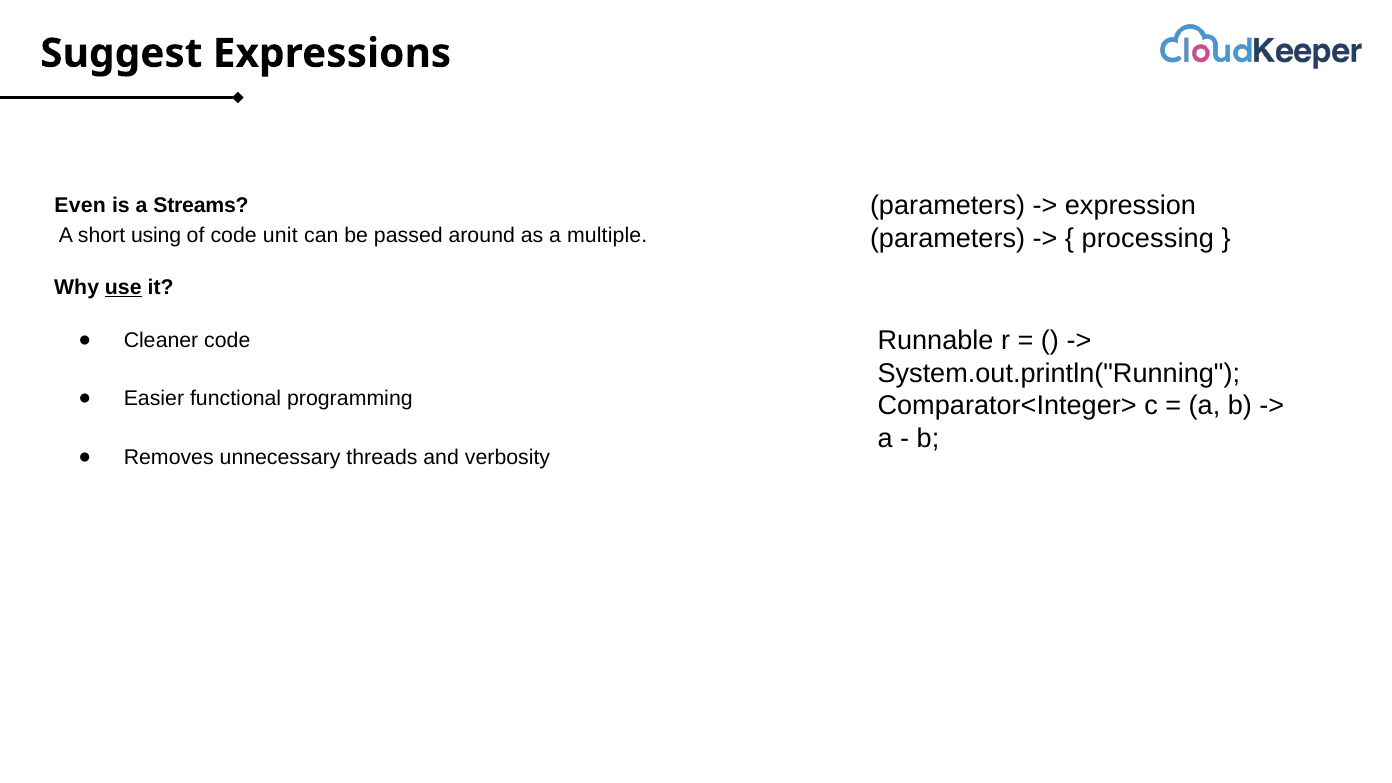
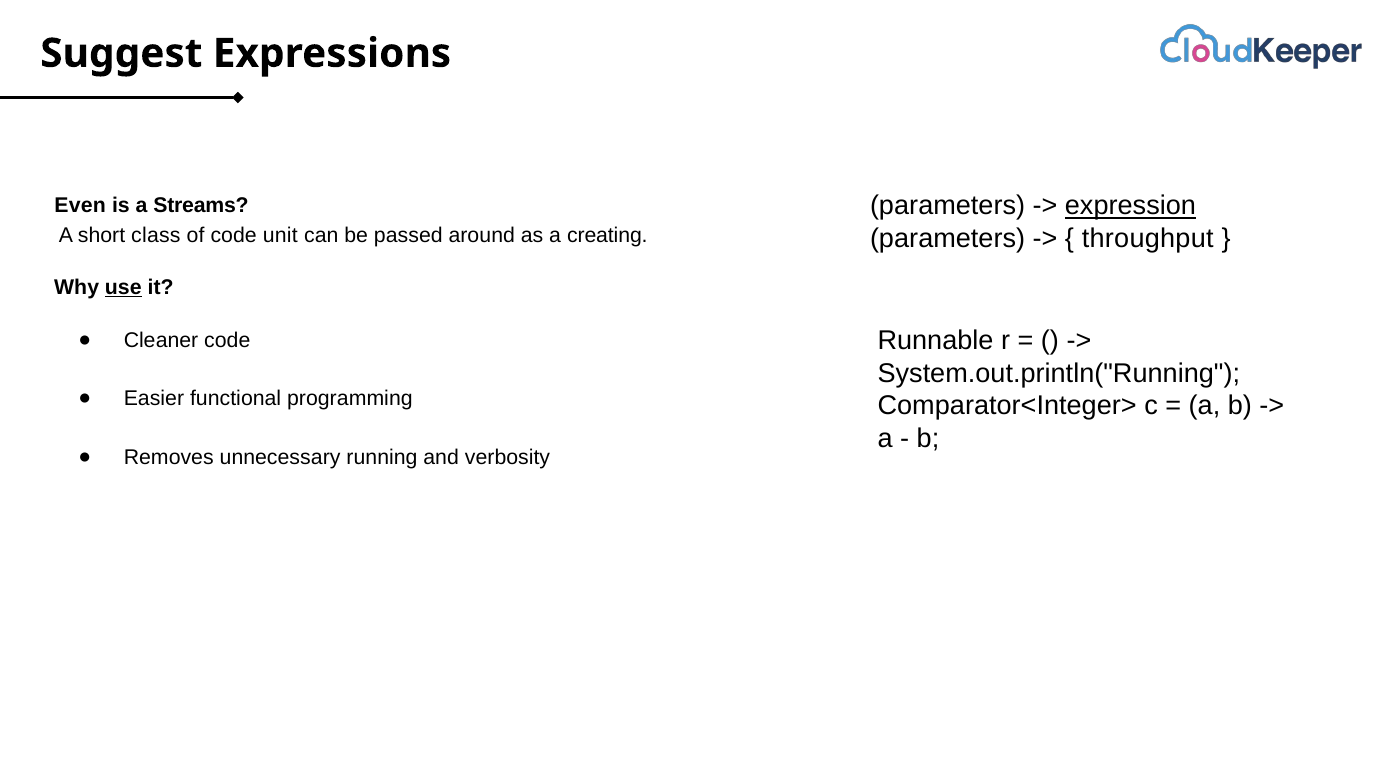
expression underline: none -> present (1130, 206)
using: using -> class (156, 235)
multiple: multiple -> creating (607, 235)
processing: processing -> throughput (1148, 239)
threads: threads -> running (382, 457)
